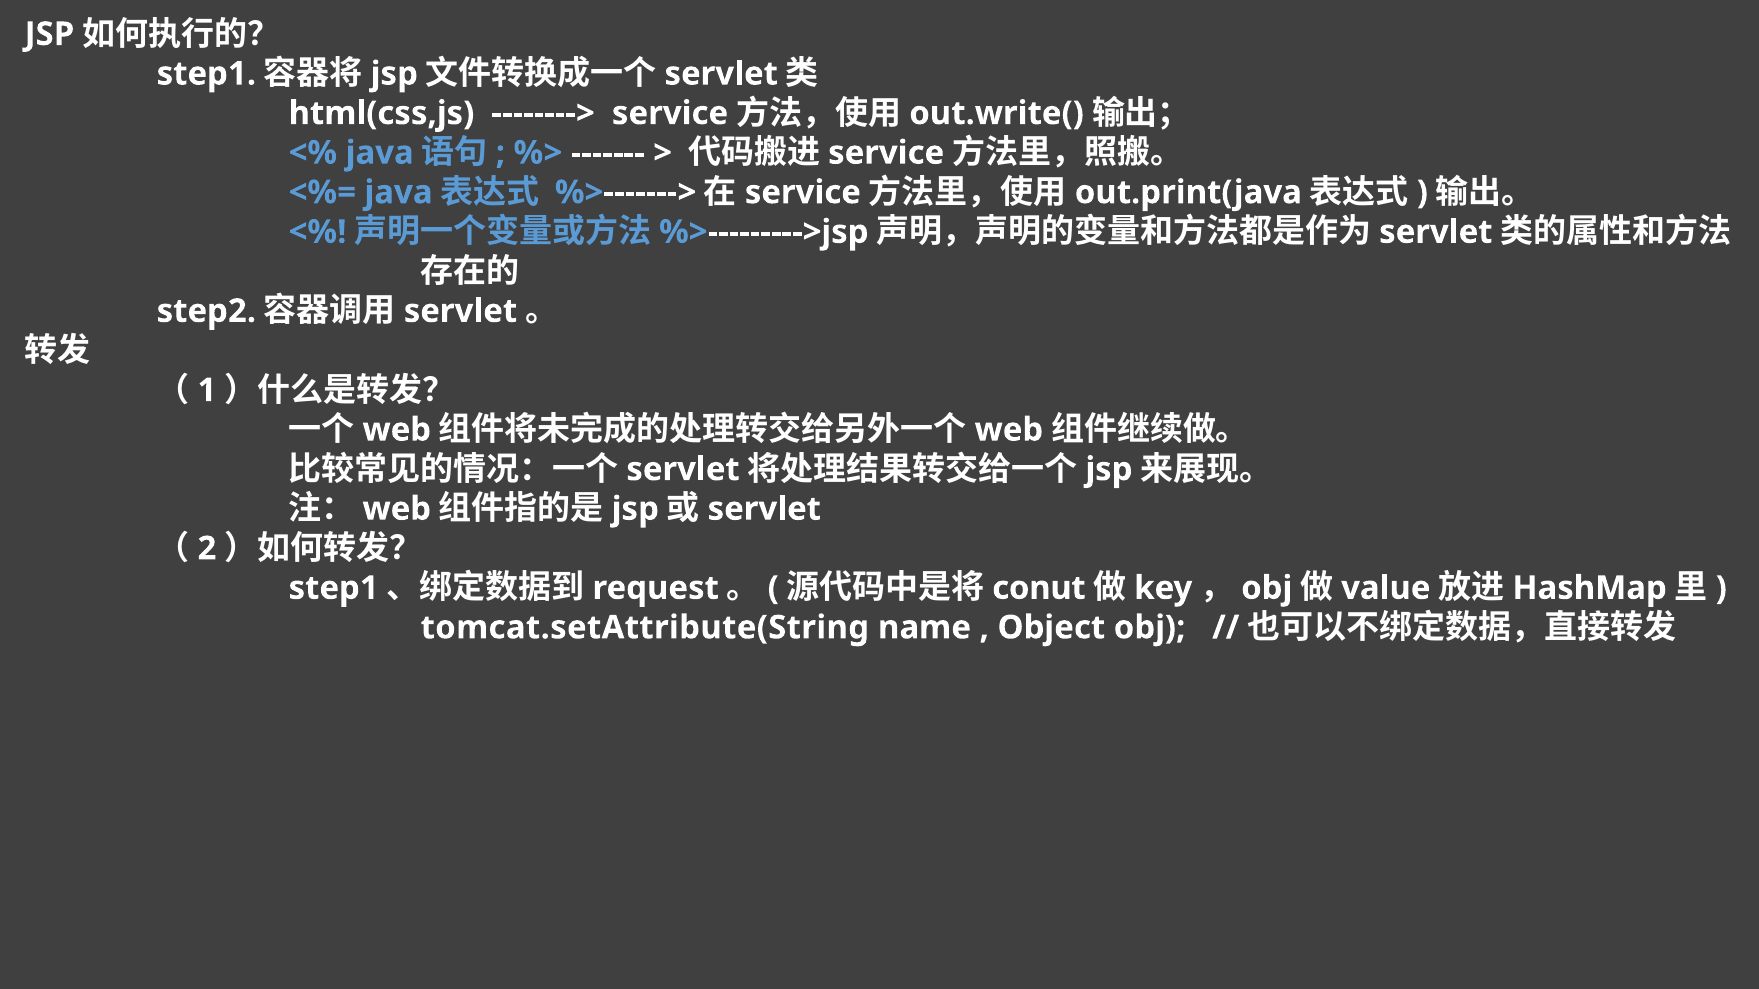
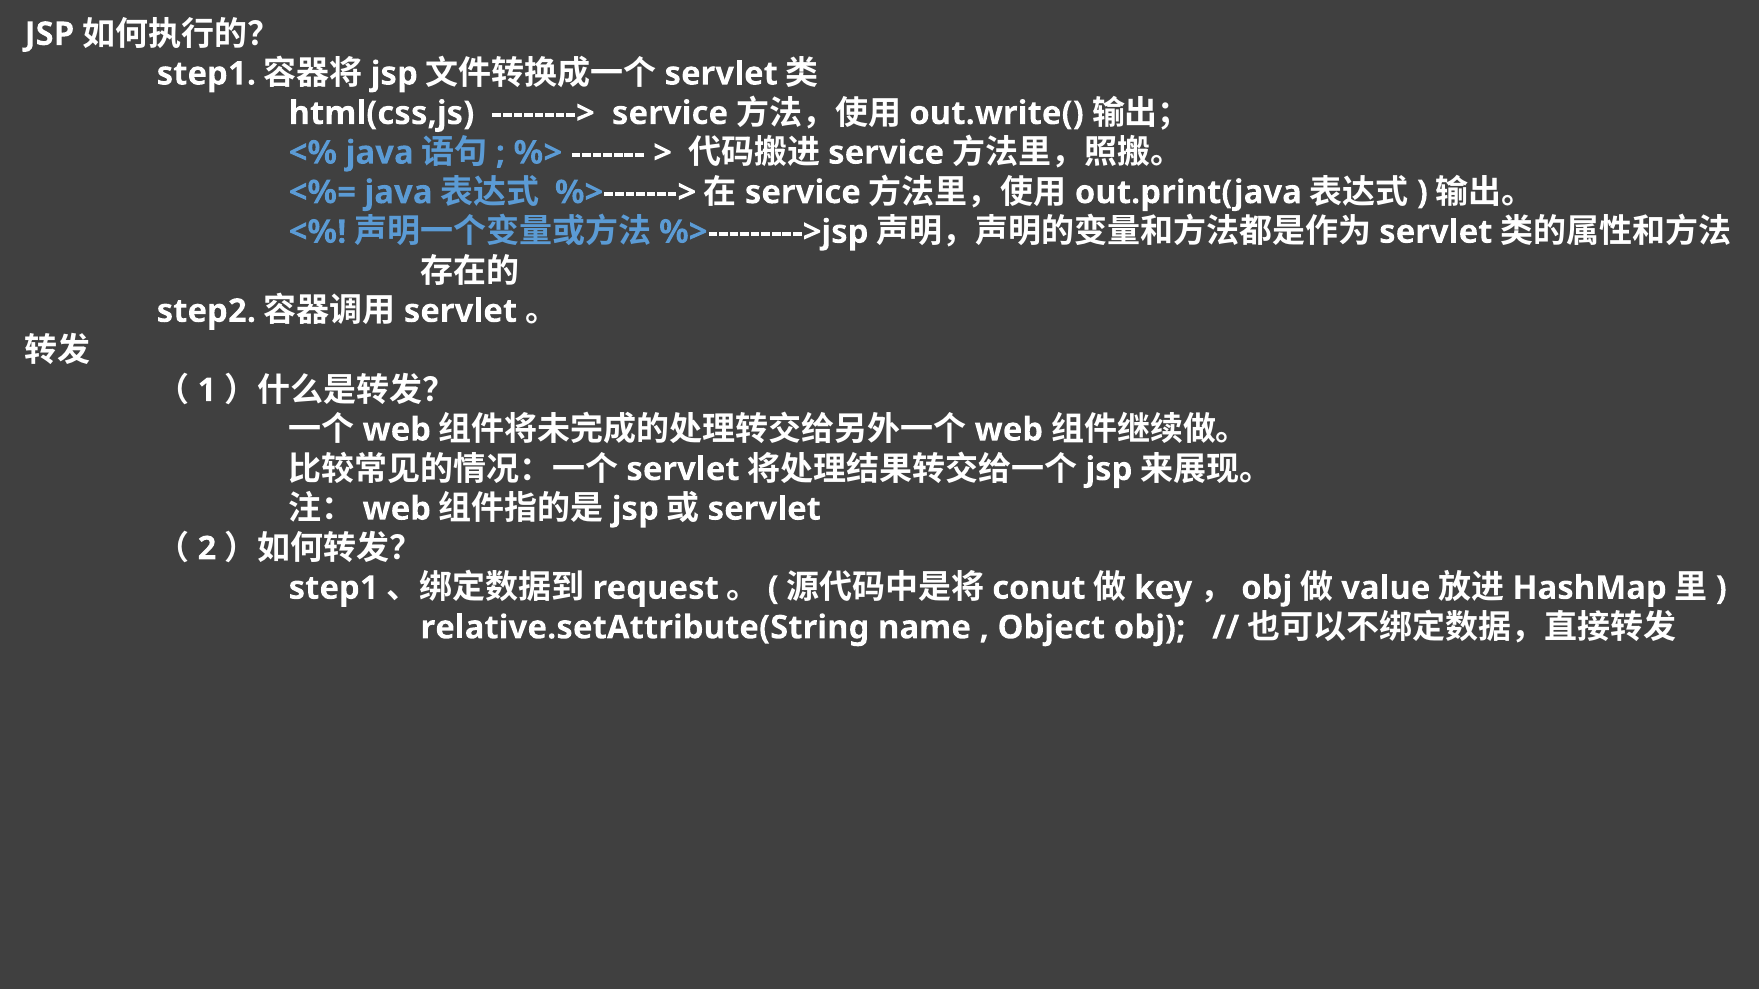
tomcat.setAttribute(String: tomcat.setAttribute(String -> relative.setAttribute(String (645, 628)
